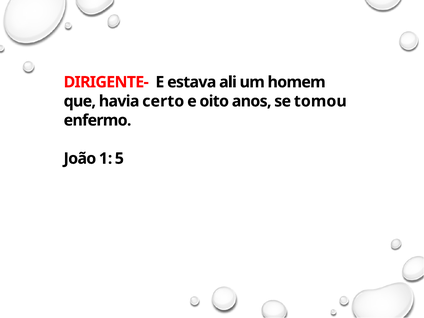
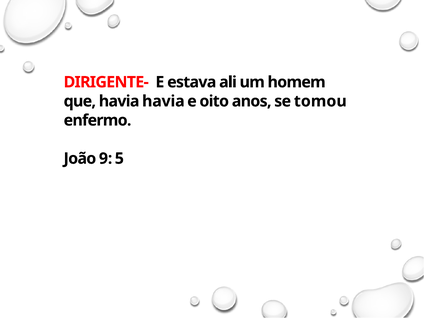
havia certo: certo -> havia (163, 101)
1: 1 -> 9 (106, 159)
